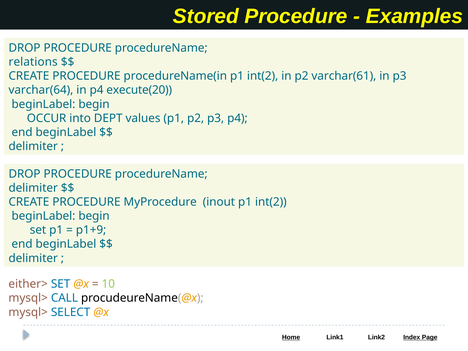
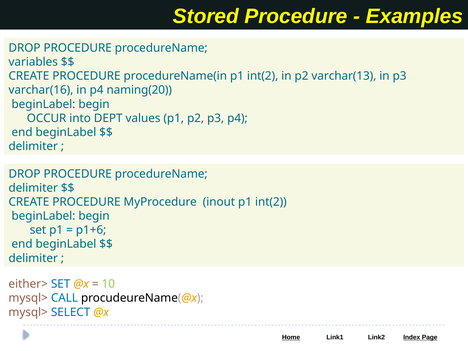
relations: relations -> variables (33, 62)
varchar(61: varchar(61 -> varchar(13 (344, 76)
varchar(64: varchar(64 -> varchar(16 (41, 90)
execute(20: execute(20 -> naming(20 (139, 90)
p1+9: p1+9 -> p1+6 (91, 230)
